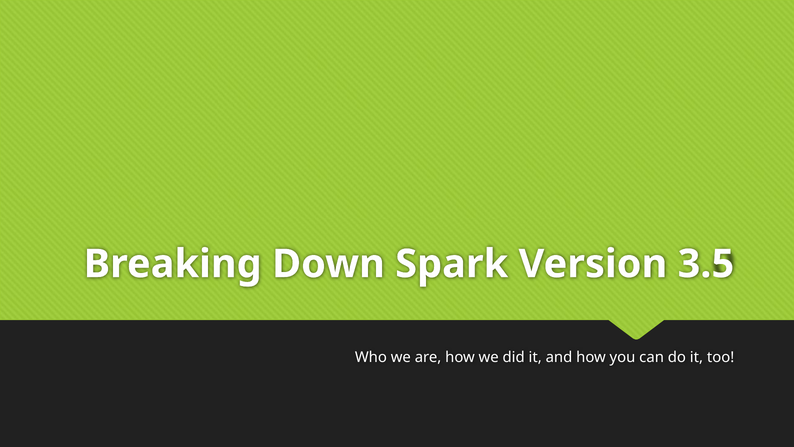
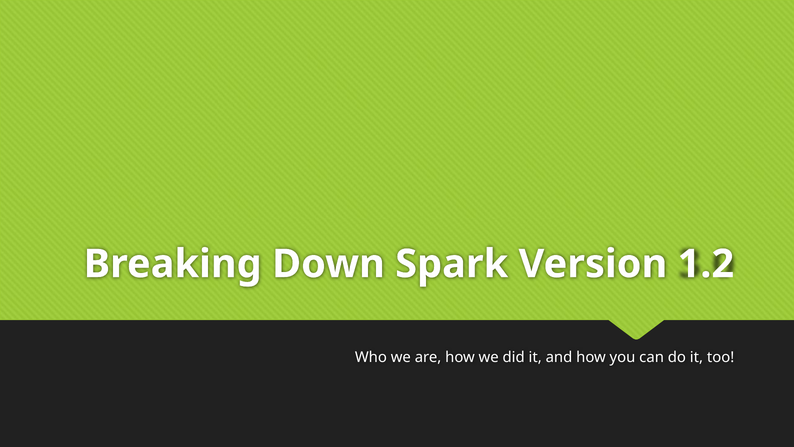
3.5: 3.5 -> 1.2 (706, 264)
